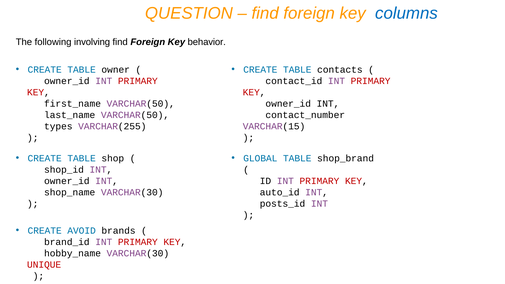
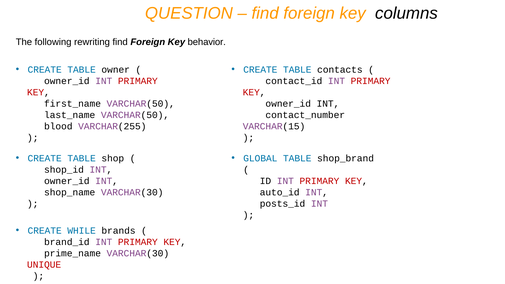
columns colour: blue -> black (406, 13)
involving: involving -> rewriting (92, 42)
types: types -> blood (58, 126)
AVOID: AVOID -> WHILE (82, 231)
hobby_name: hobby_name -> prime_name (73, 253)
